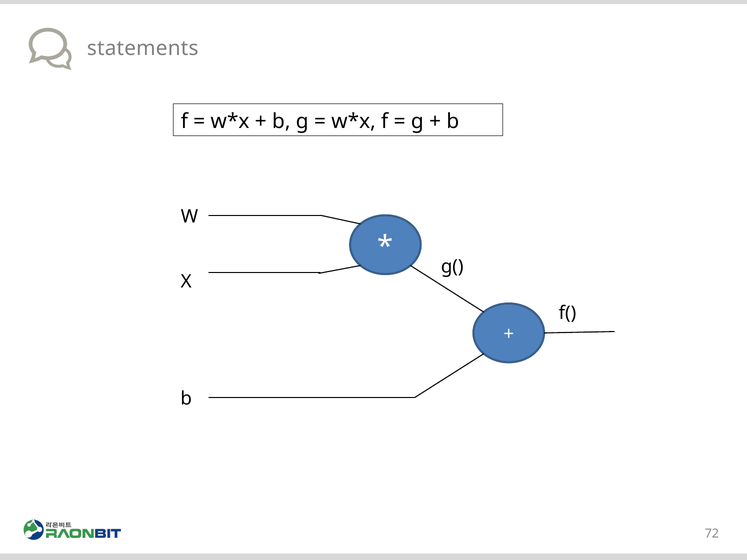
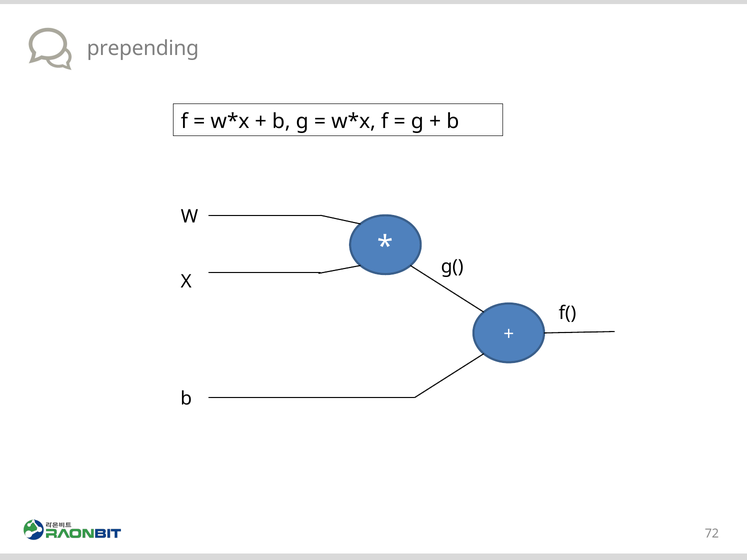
statements: statements -> prepending (143, 48)
